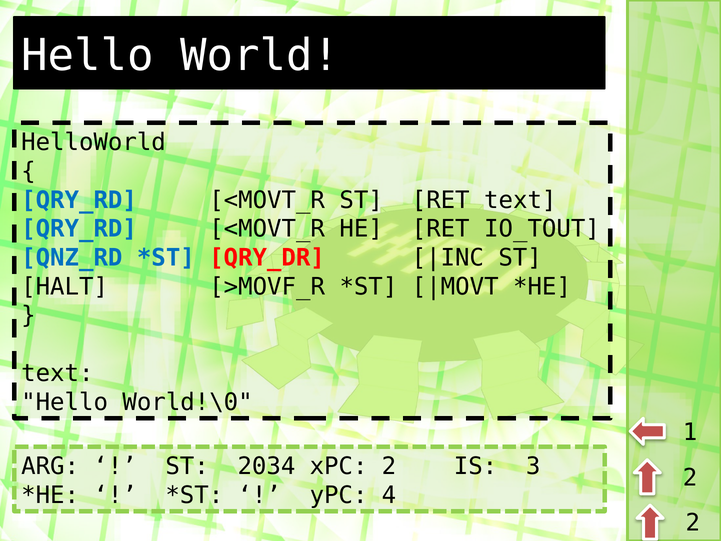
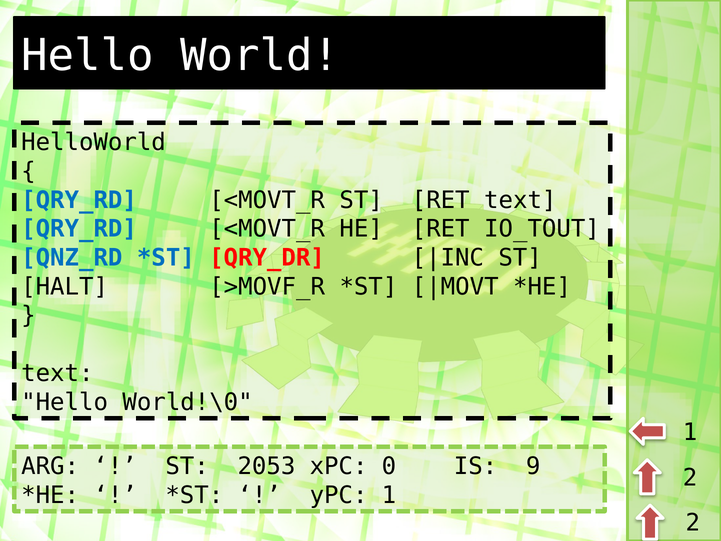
2034: 2034 -> 2053 (266, 466)
xPC 2: 2 -> 0 (389, 466)
3: 3 -> 9 (533, 466)
yPC 4: 4 -> 1 (389, 495)
